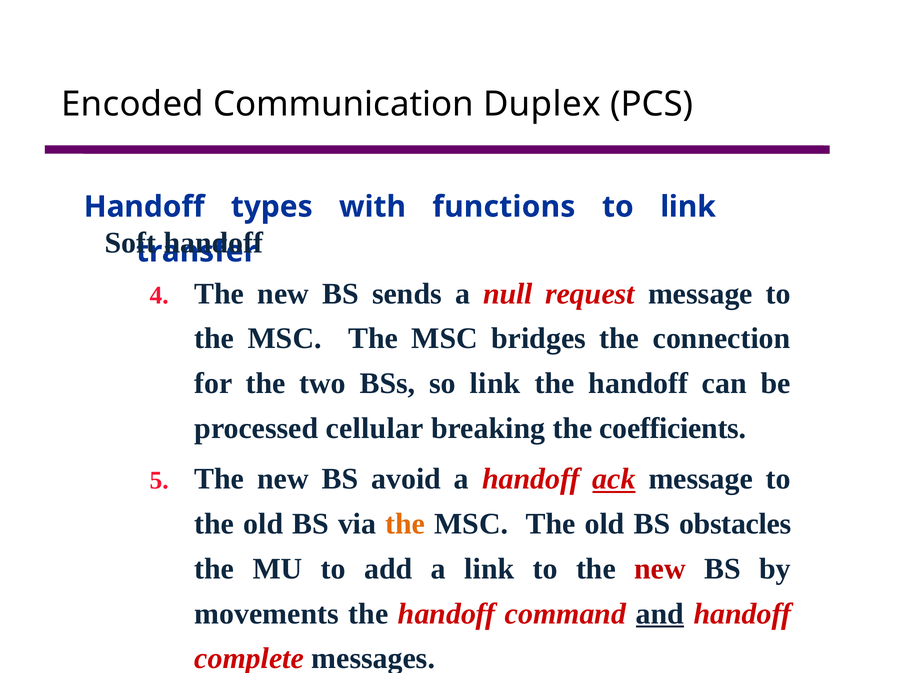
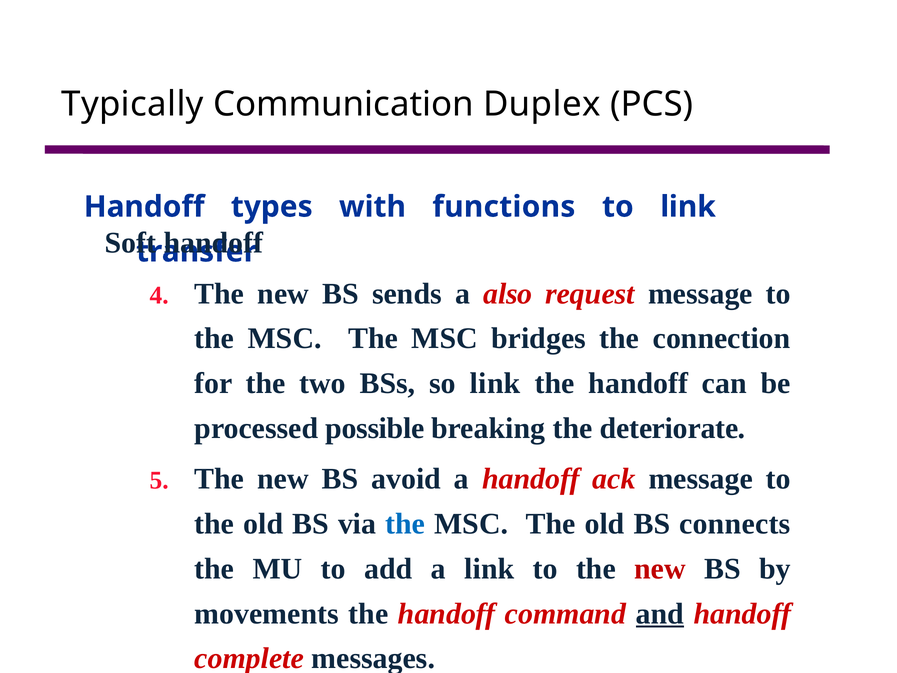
Encoded: Encoded -> Typically (133, 104)
null: null -> also (508, 294)
cellular: cellular -> possible (375, 428)
coefficients: coefficients -> deteriorate (673, 428)
ack underline: present -> none (614, 479)
the colour: orange -> blue (405, 524)
obstacles: obstacles -> connects (735, 524)
